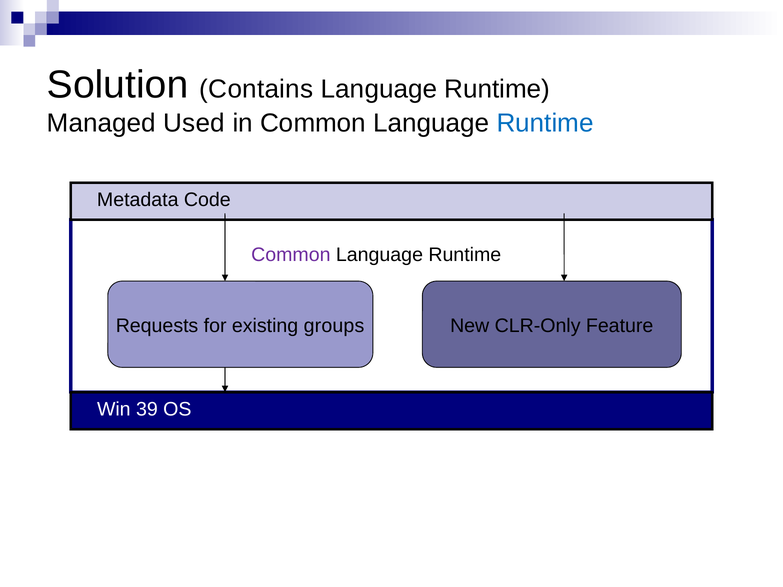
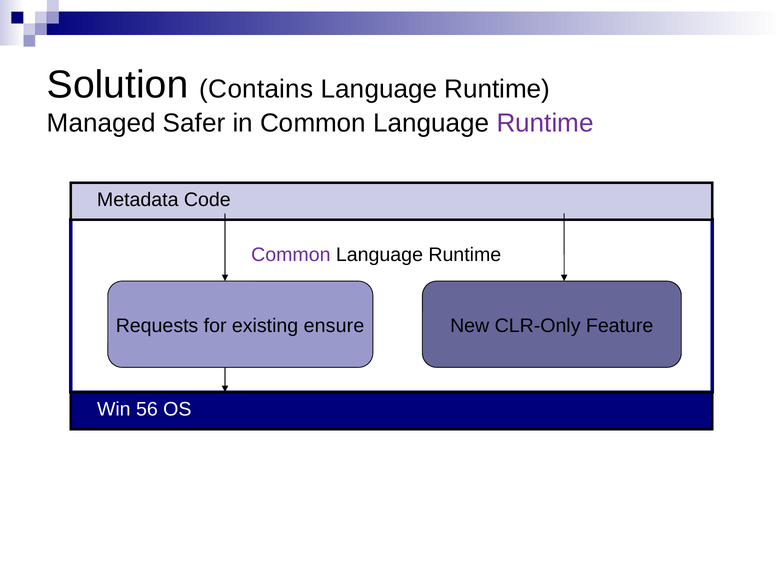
Used: Used -> Safer (194, 123)
Runtime colour: blue -> purple (545, 123)
groups: groups -> ensure (334, 326)
39: 39 -> 56 (147, 409)
